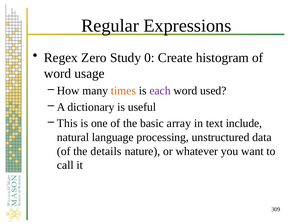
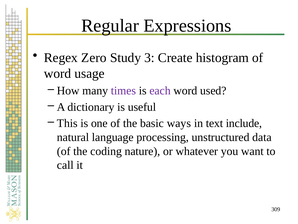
0: 0 -> 3 (150, 58)
times colour: orange -> purple (123, 91)
array: array -> ways (179, 123)
details: details -> coding (106, 151)
